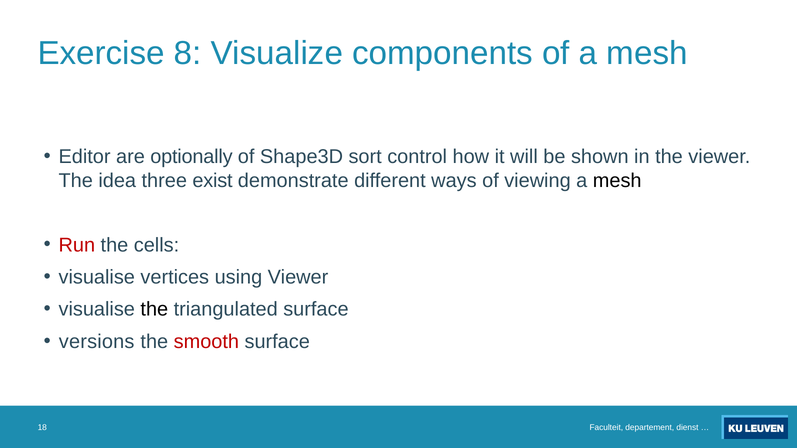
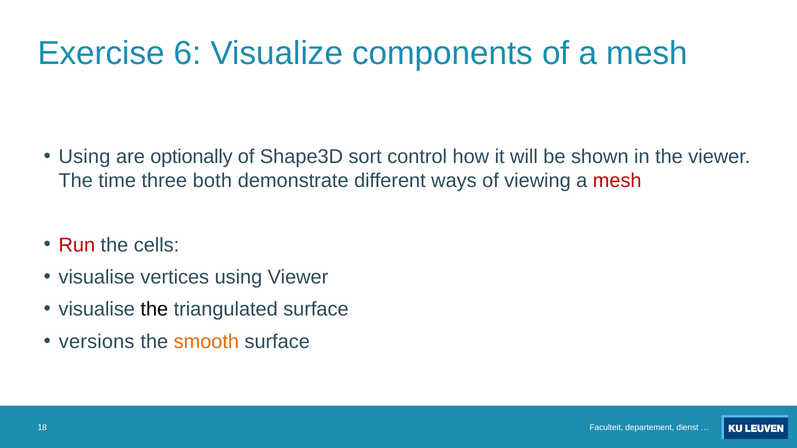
8: 8 -> 6 (188, 53)
Editor: Editor -> Using (84, 157)
idea: idea -> time (117, 181)
exist: exist -> both (212, 181)
mesh colour: black -> red (617, 181)
smooth colour: red -> orange (206, 342)
